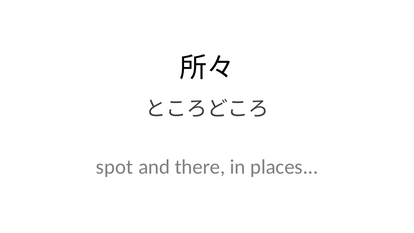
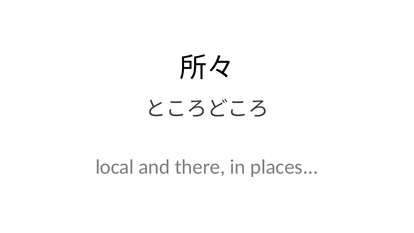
spot: spot -> local (115, 167)
